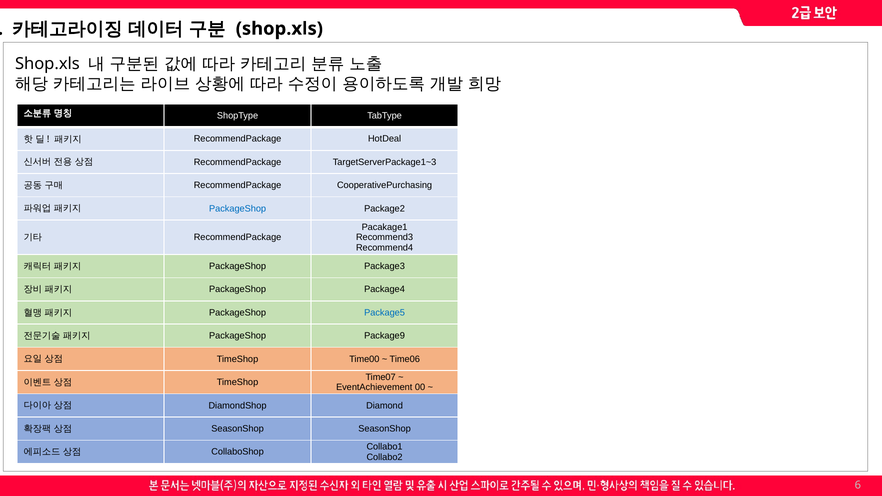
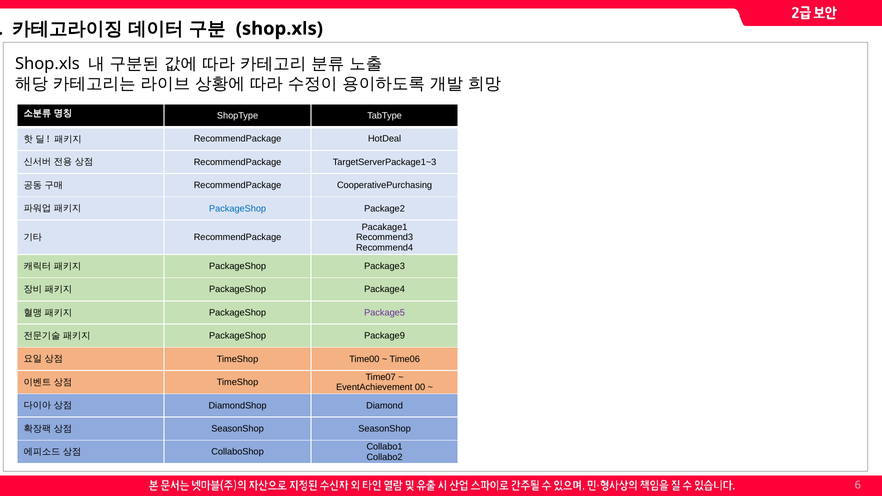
Package5 colour: blue -> purple (385, 313)
